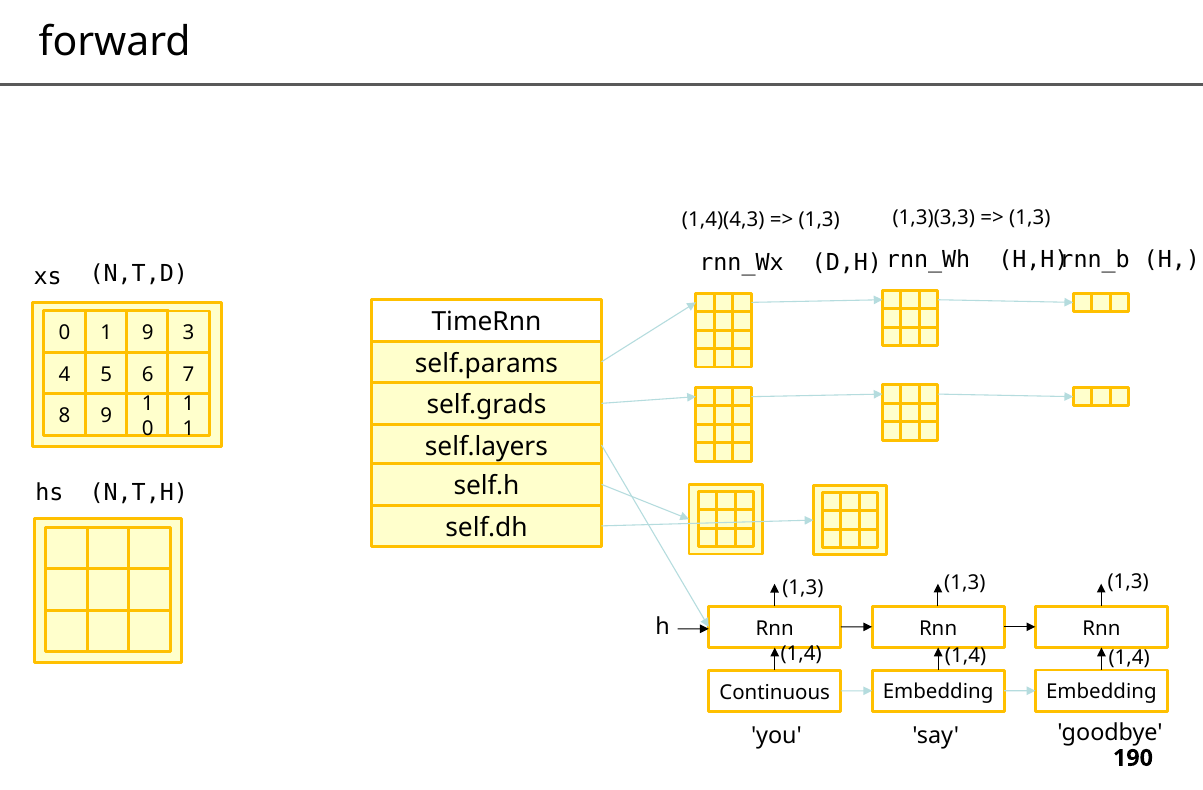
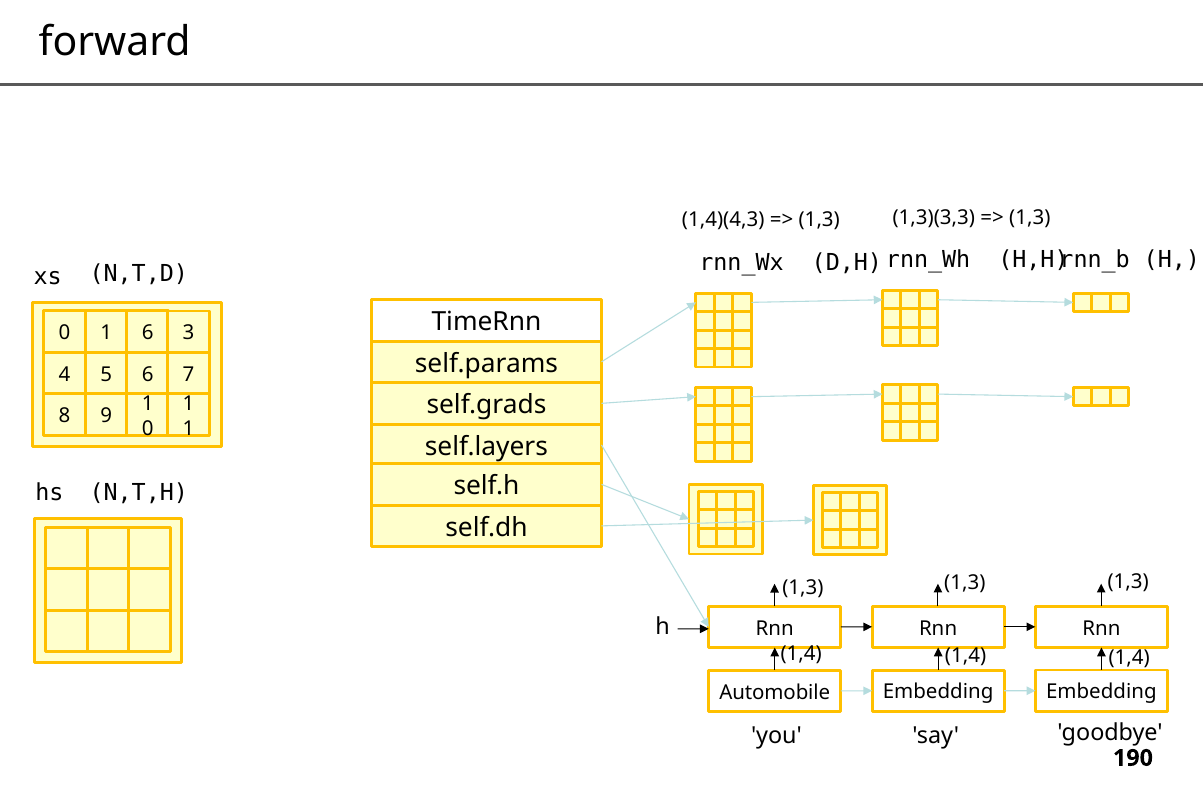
1 9: 9 -> 6 (148, 333)
Continuous: Continuous -> Automobile (775, 692)
